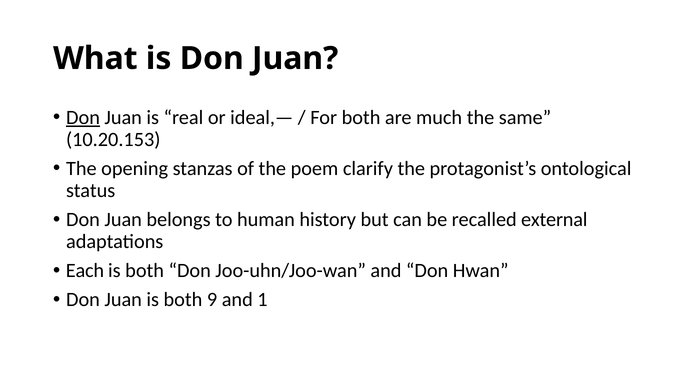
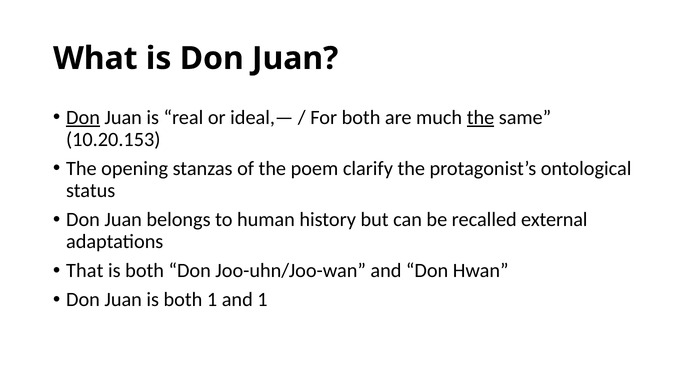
the underline: none -> present (481, 118)
Each: Each -> That (85, 271)
both 9: 9 -> 1 (212, 300)
